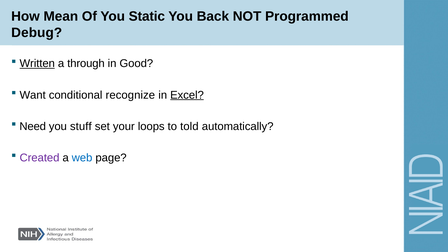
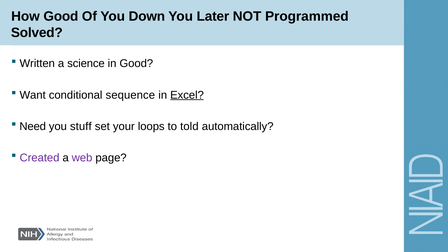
How Mean: Mean -> Good (61, 16)
Static: Static -> Down (147, 16)
Back: Back -> Later (213, 16)
Debug: Debug -> Solved (37, 33)
Written underline: present -> none (37, 64)
through: through -> science (86, 64)
recognize: recognize -> sequence (130, 95)
web colour: blue -> purple (82, 158)
